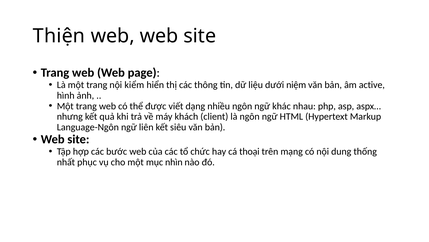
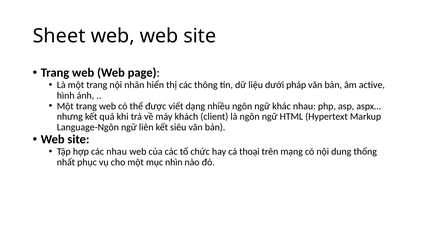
Thiện: Thiện -> Sheet (59, 36)
kiểm: kiểm -> nhãn (134, 85)
niệm: niệm -> pháp (296, 85)
các bước: bước -> nhau (117, 151)
